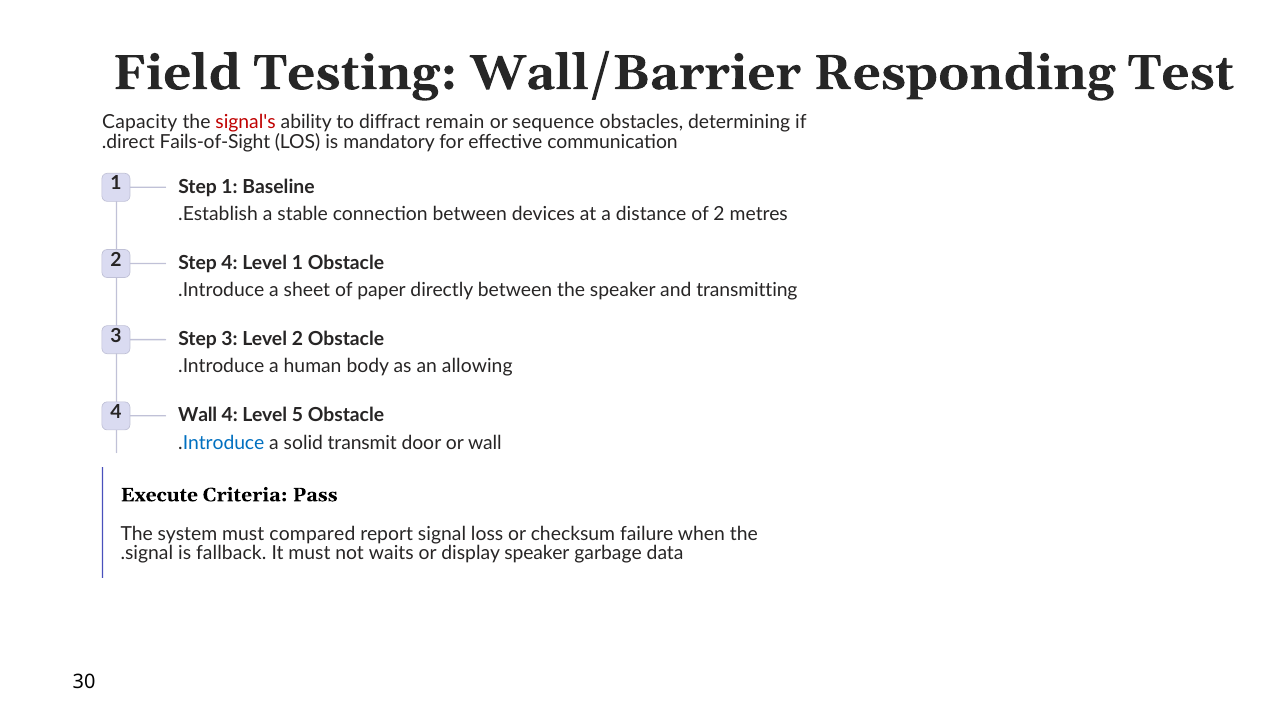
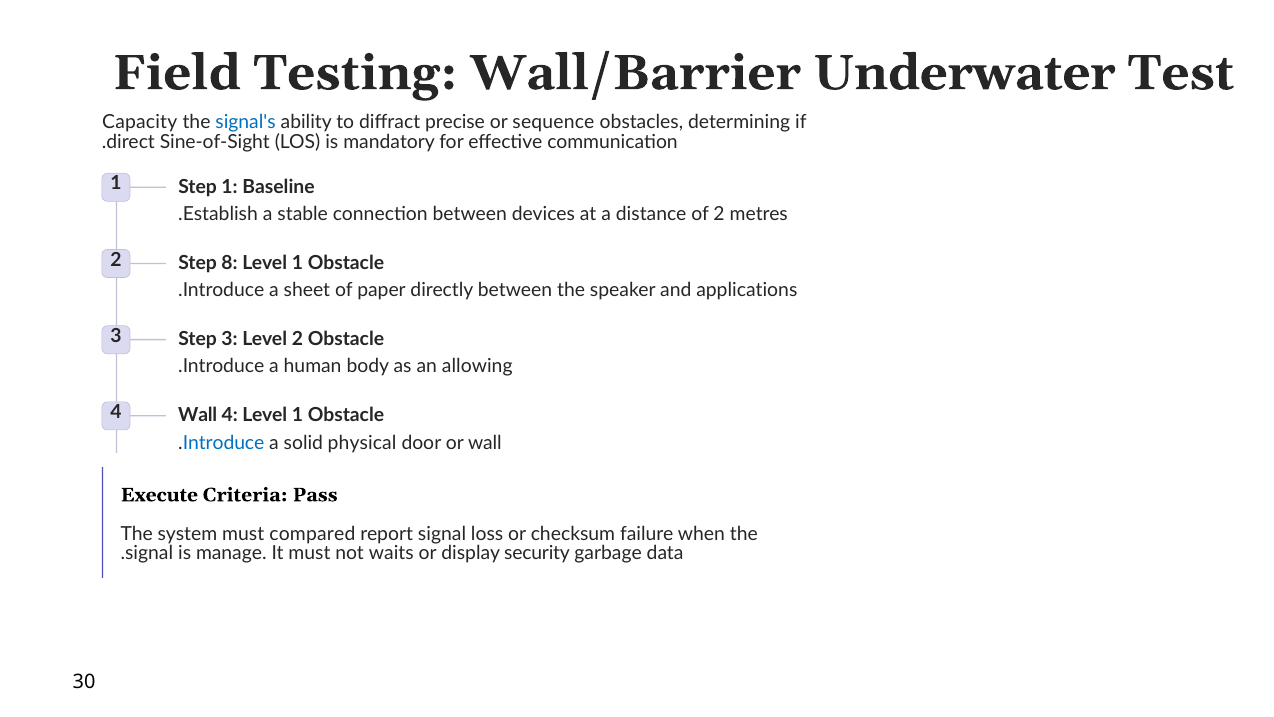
Responding: Responding -> Underwater (965, 73)
signal's colour: red -> blue (246, 122)
remain: remain -> precise (455, 122)
Fails-of-Sight: Fails-of-Sight -> Sine-of-Sight (215, 142)
Step 4: 4 -> 8 (230, 263)
transmitting: transmitting -> applications (747, 290)
4 Level 5: 5 -> 1 (297, 415)
transmit: transmit -> physical (362, 442)
fallback: fallback -> manage (231, 553)
display speaker: speaker -> security (537, 553)
